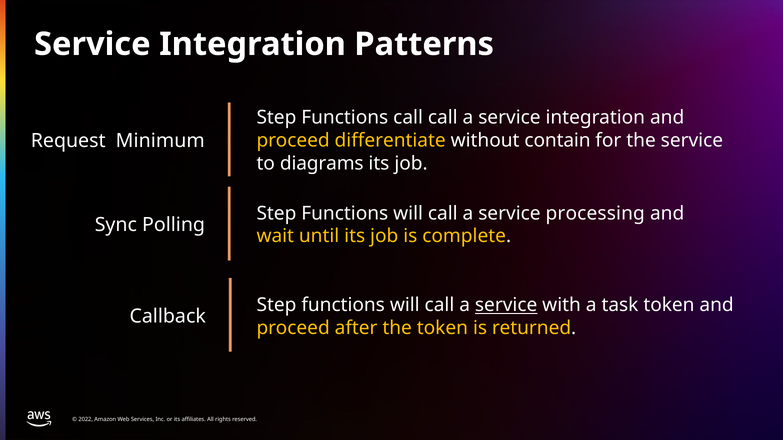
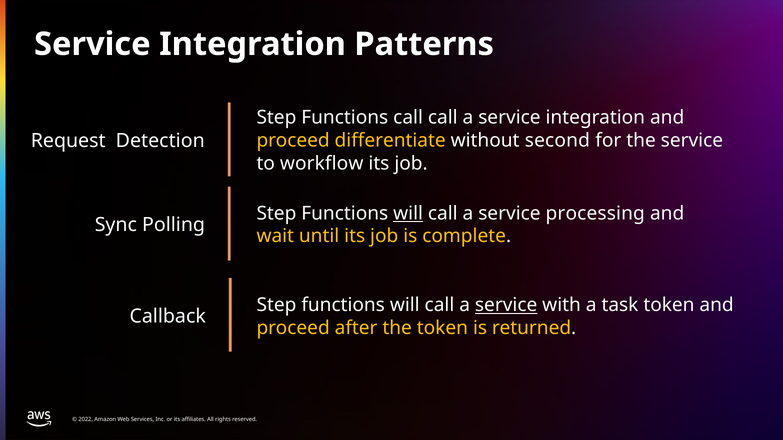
contain: contain -> second (557, 141)
Minimum: Minimum -> Detection (160, 141)
diagrams: diagrams -> workflow (322, 163)
will underline: none -> present (408, 213)
